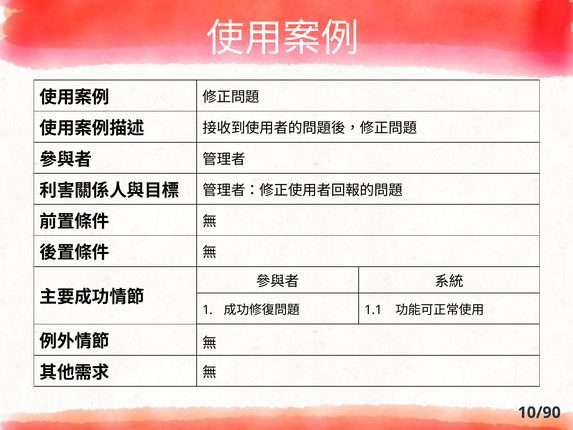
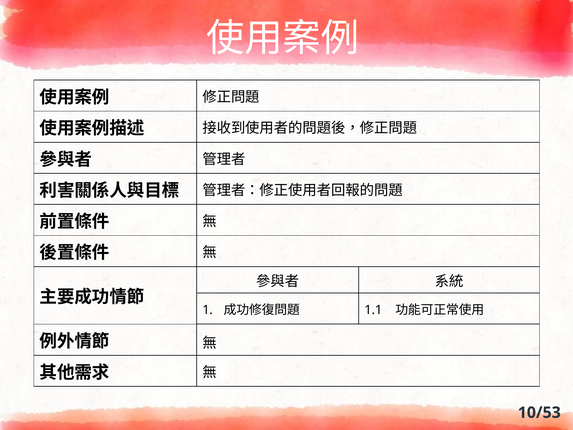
10/90: 10/90 -> 10/53 (539, 412)
